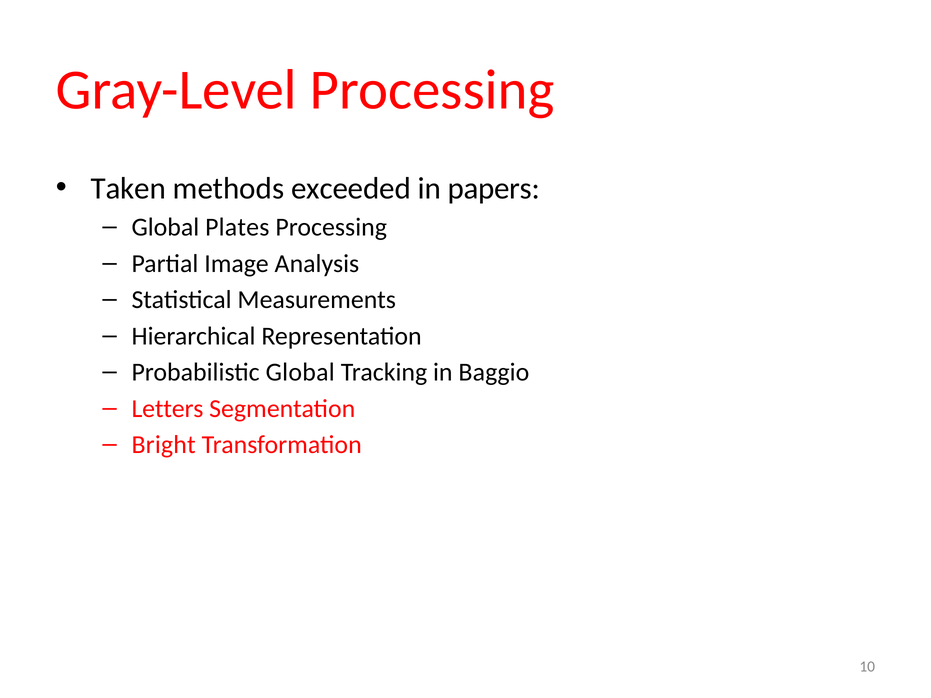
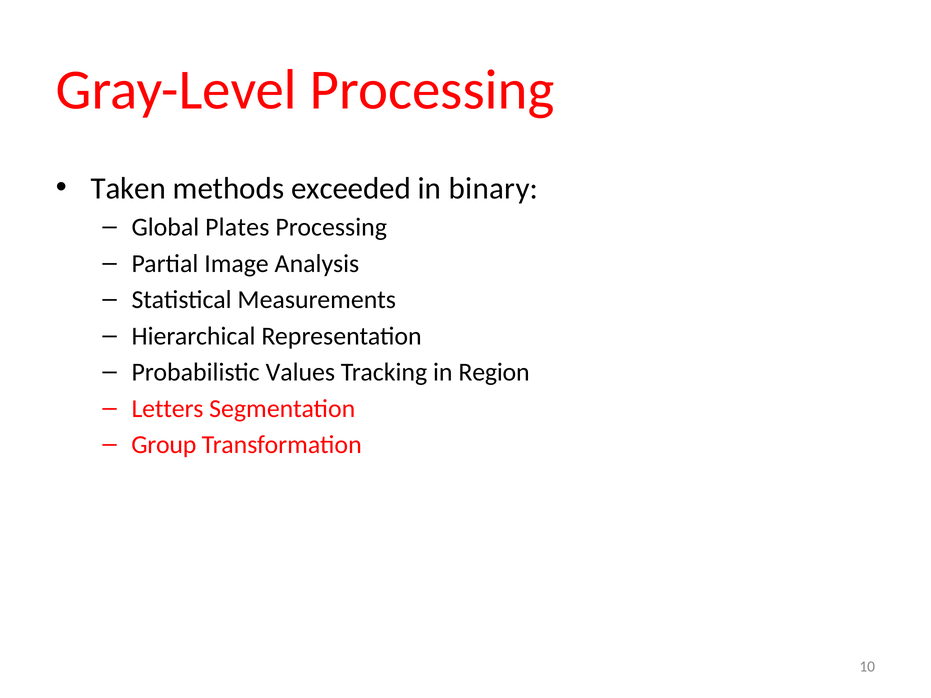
papers: papers -> binary (493, 188)
Probabilistic Global: Global -> Values (300, 372)
Baggio: Baggio -> Region (494, 372)
Bright: Bright -> Group (164, 445)
